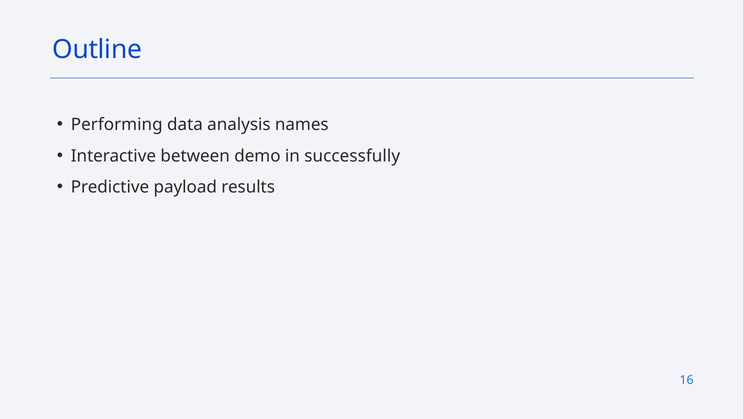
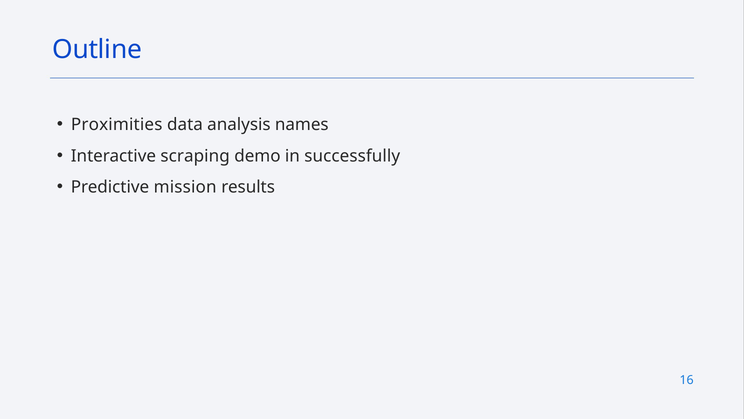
Performing: Performing -> Proximities (117, 124)
between: between -> scraping (195, 156)
payload: payload -> mission (185, 187)
